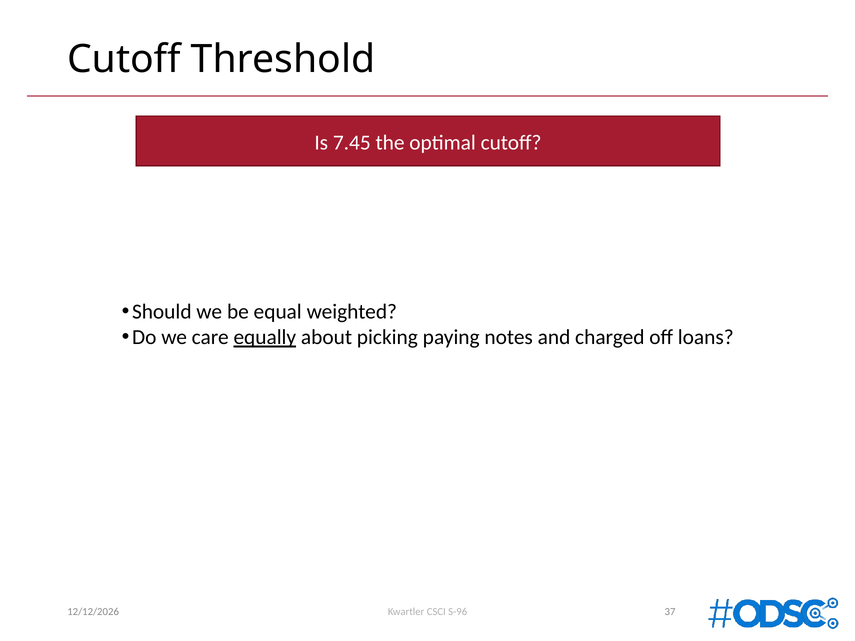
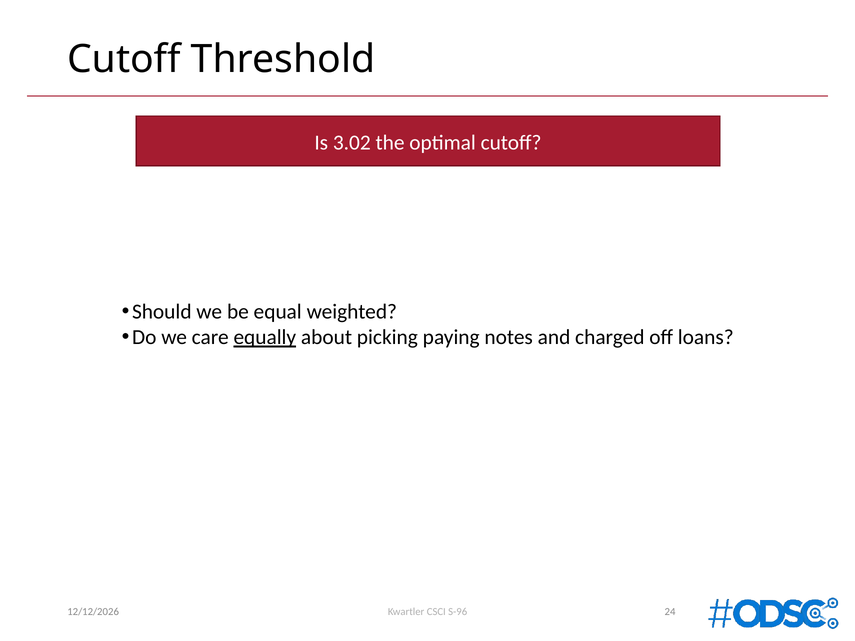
7.45: 7.45 -> 3.02 (352, 143)
37: 37 -> 24 (670, 612)
